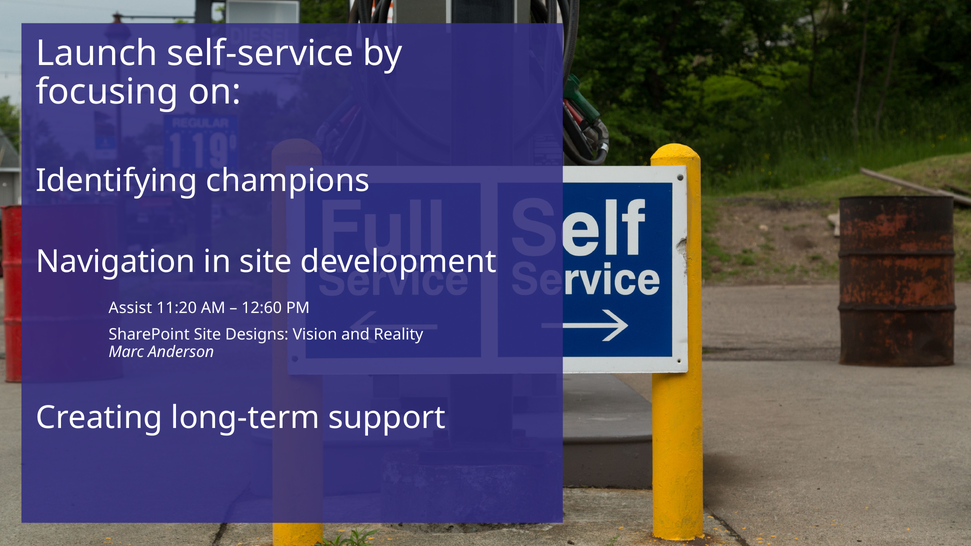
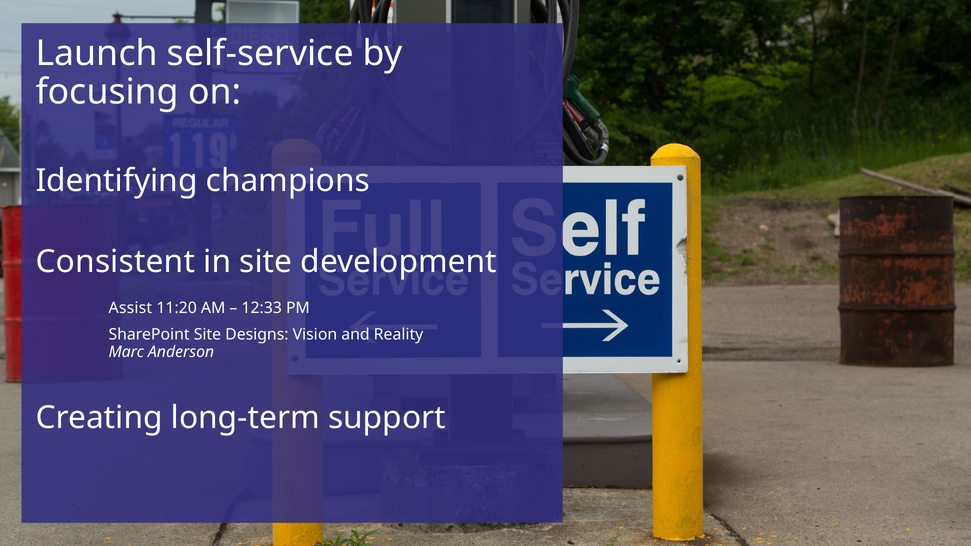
Navigation: Navigation -> Consistent (115, 262)
12:60: 12:60 -> 12:33 (262, 308)
